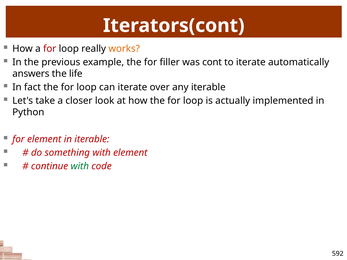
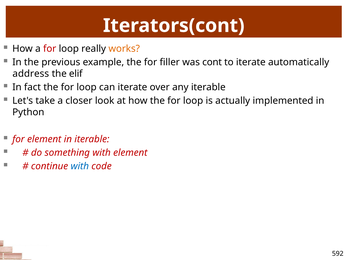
answers: answers -> address (31, 74)
life: life -> elif (76, 74)
with colour: green -> blue (80, 166)
